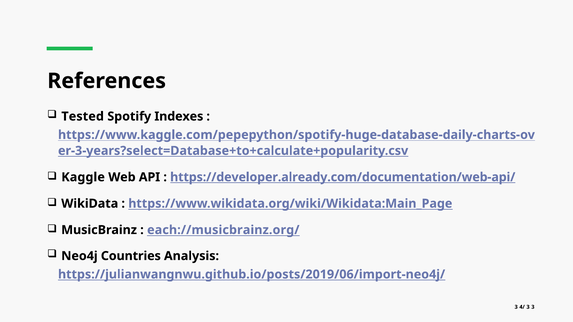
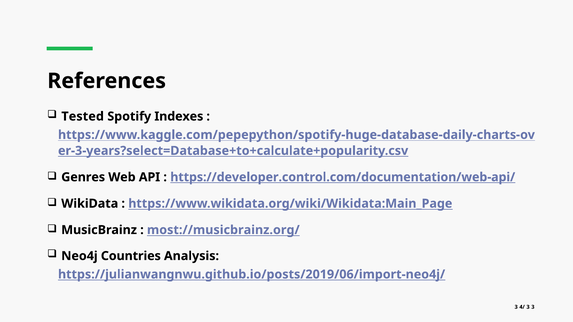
Kaggle: Kaggle -> Genres (83, 177)
https://developer.already.com/documentation/web-api/: https://developer.already.com/documentation/web-api/ -> https://developer.control.com/documentation/web-api/ (343, 177)
each://musicbrainz.org/: each://musicbrainz.org/ -> most://musicbrainz.org/ (223, 230)
